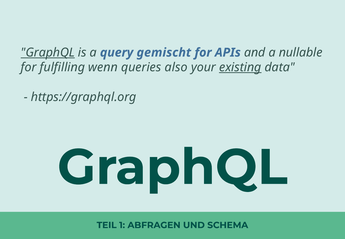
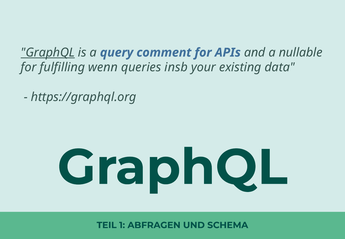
gemischt: gemischt -> comment (164, 52)
also: also -> insb (176, 67)
existing underline: present -> none (240, 67)
